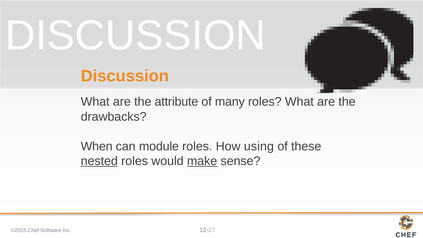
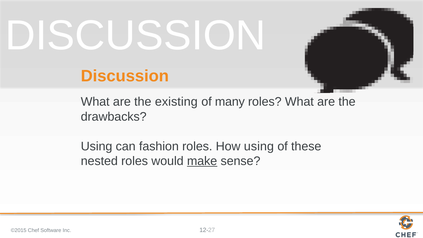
attribute: attribute -> existing (176, 102)
When: When -> Using (97, 146)
module: module -> fashion (159, 146)
nested underline: present -> none (99, 161)
